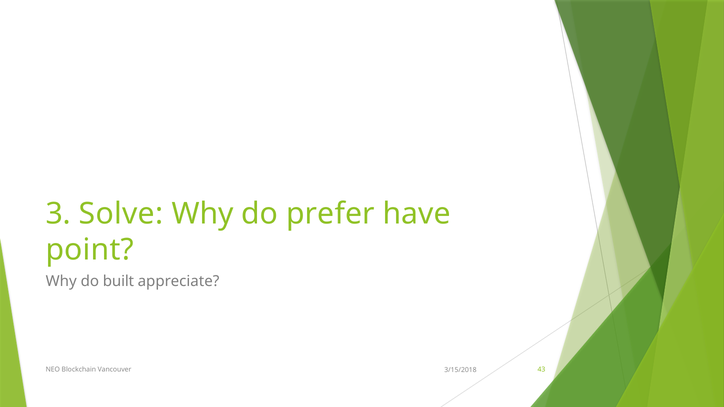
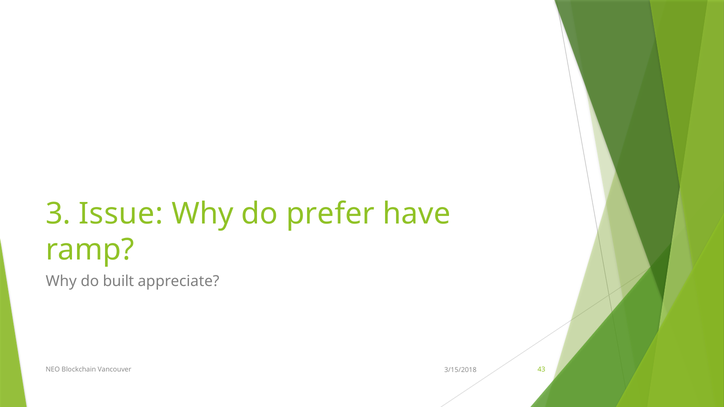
Solve: Solve -> Issue (121, 214)
point: point -> ramp (90, 250)
